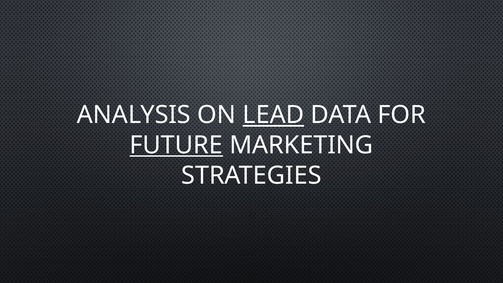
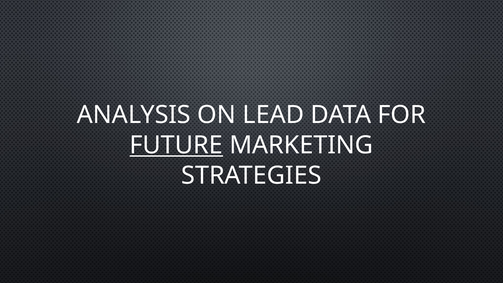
LEAD underline: present -> none (273, 115)
